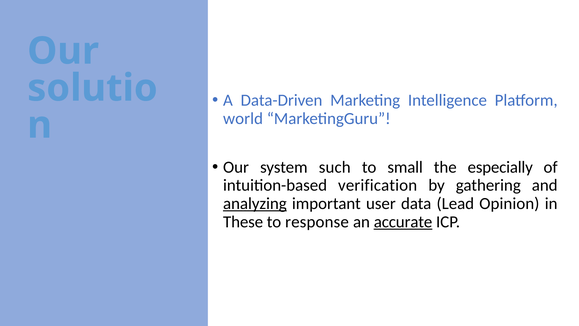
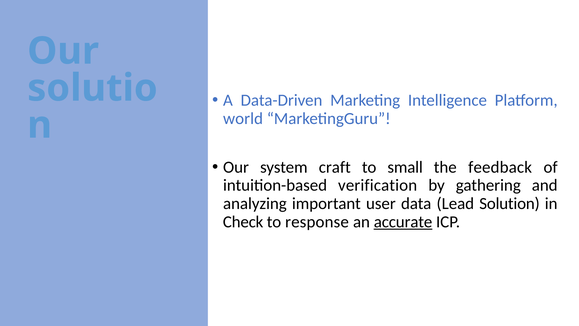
such: such -> craft (335, 167)
especially: especially -> feedback (500, 167)
analyzing underline: present -> none (255, 203)
Opinion: Opinion -> Solution (510, 203)
These: These -> Check (243, 222)
